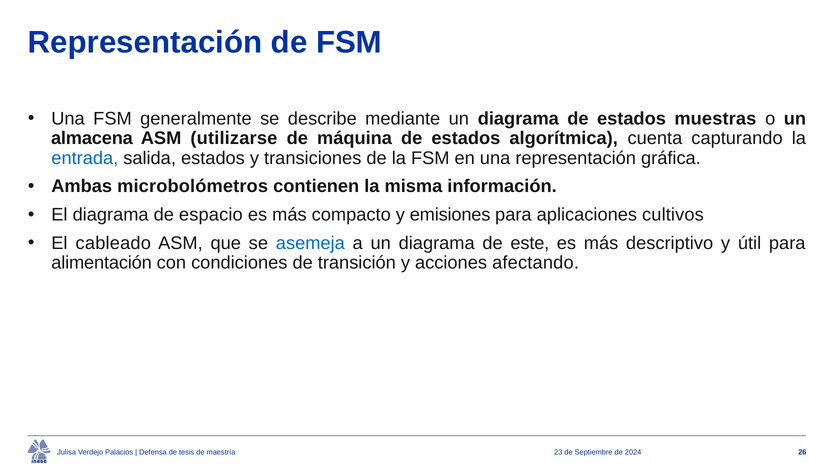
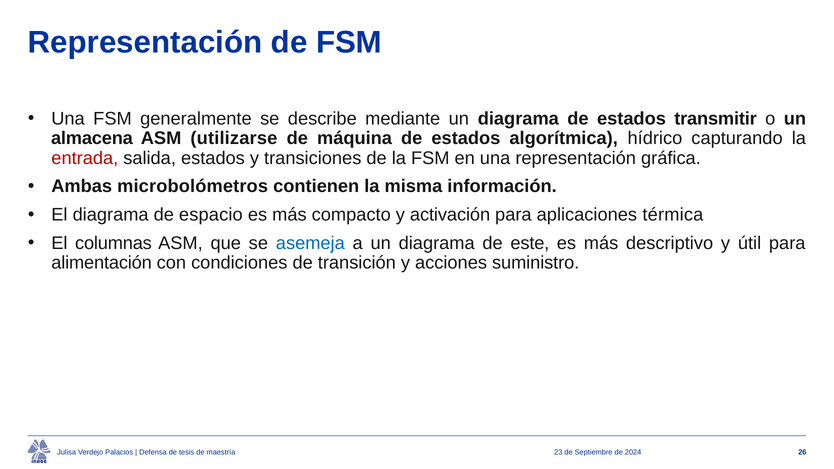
muestras: muestras -> transmitir (716, 119)
cuenta: cuenta -> hídrico (655, 138)
entrada colour: blue -> red (85, 158)
emisiones: emisiones -> activación (450, 215)
cultivos: cultivos -> térmica (673, 215)
cableado: cableado -> columnas (113, 243)
afectando: afectando -> suministro (536, 263)
